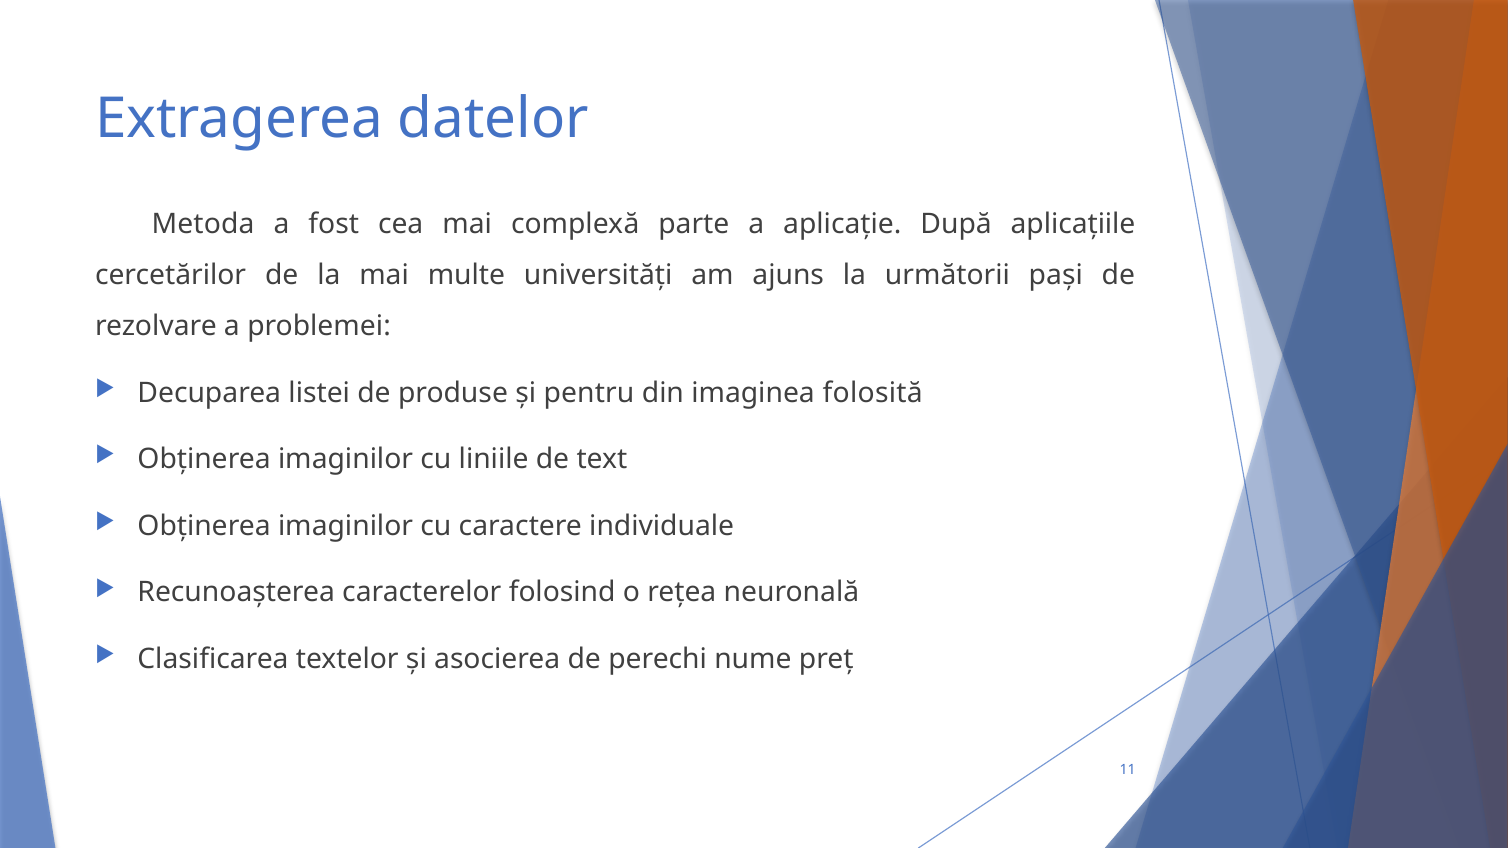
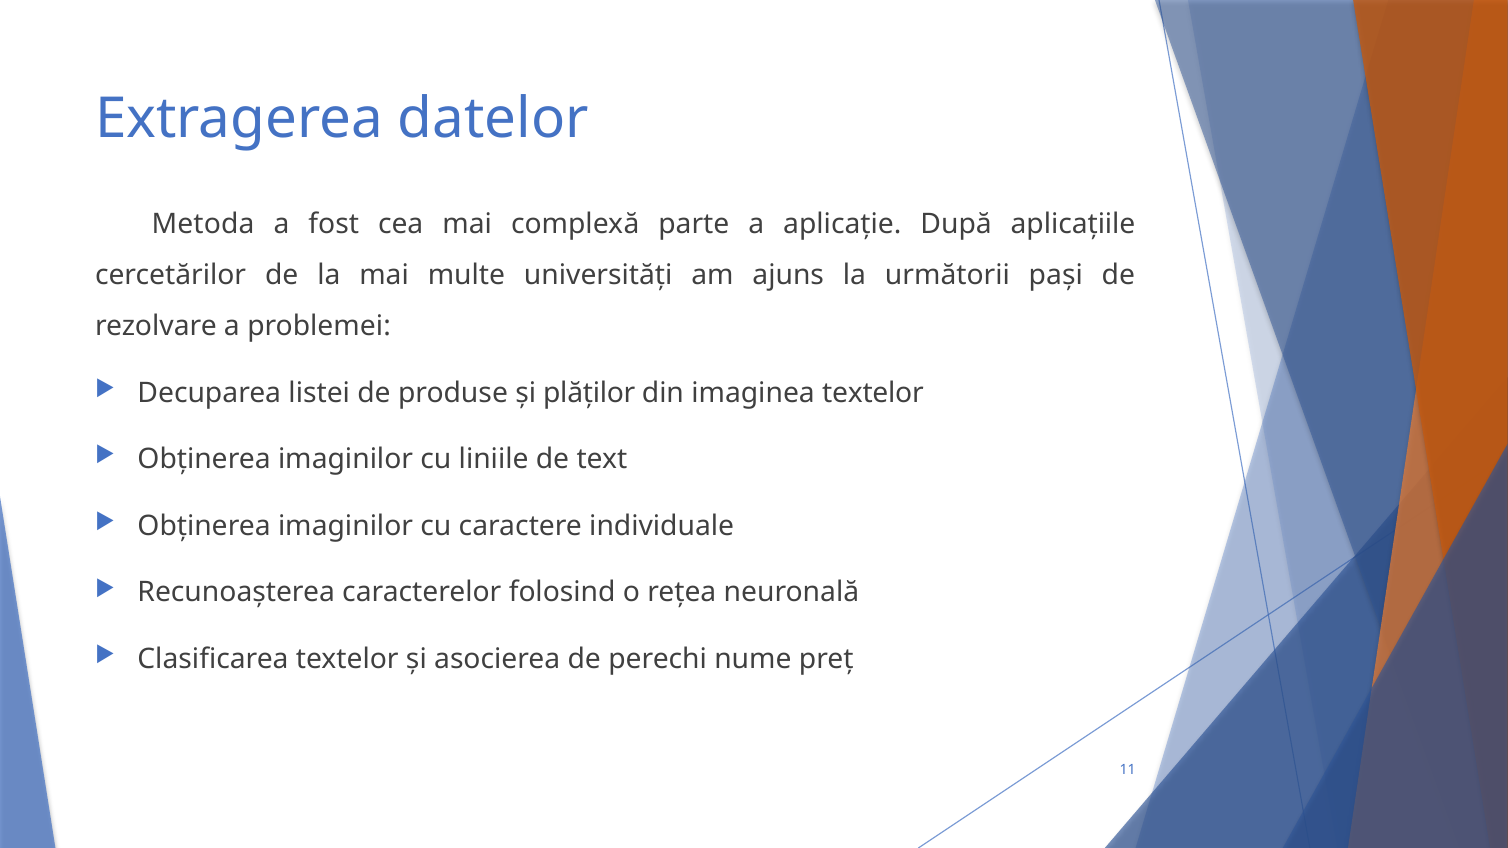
pentru: pentru -> plăților (589, 393)
imaginea folosită: folosită -> textelor (873, 393)
